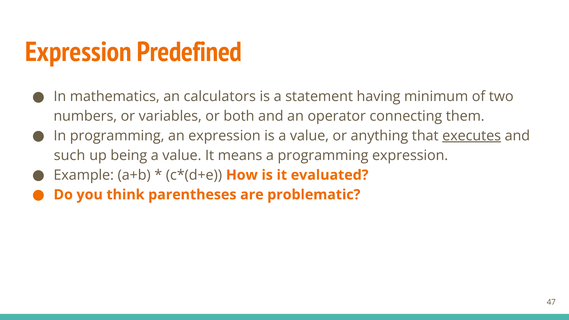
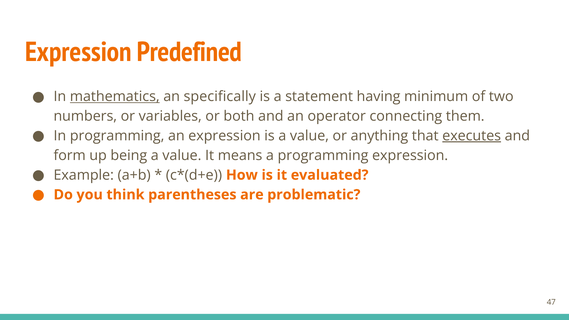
mathematics underline: none -> present (115, 97)
calculators: calculators -> specifically (220, 97)
such: such -> form (70, 155)
